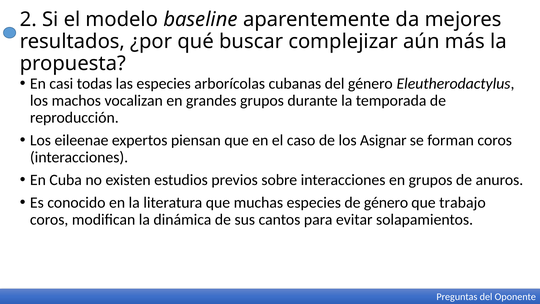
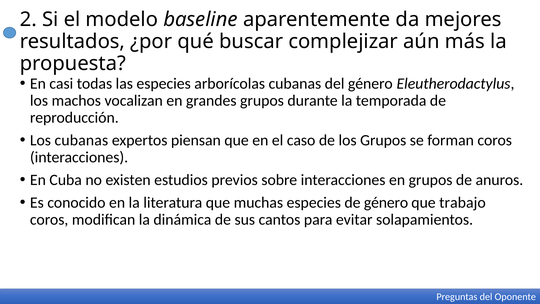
Los eileenae: eileenae -> cubanas (81, 140)
los Asignar: Asignar -> Grupos (383, 140)
